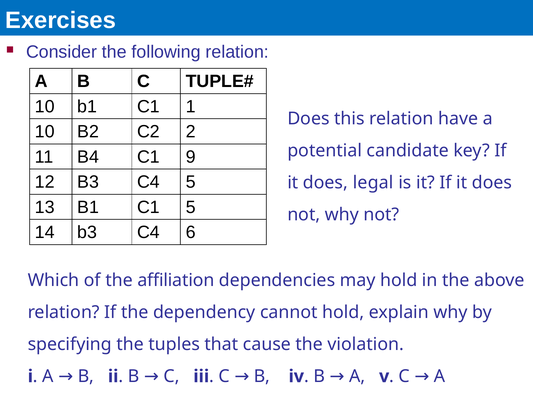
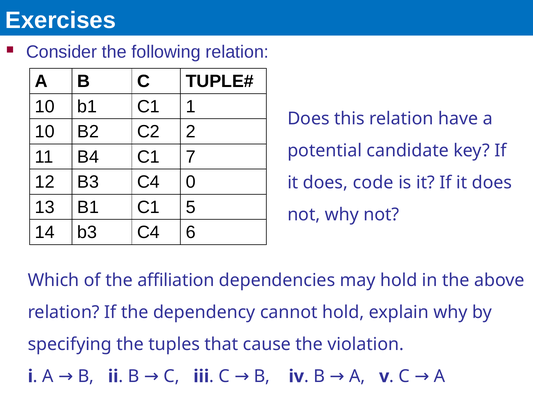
9: 9 -> 7 (191, 157)
C4 5: 5 -> 0 (191, 182)
legal: legal -> code (373, 182)
